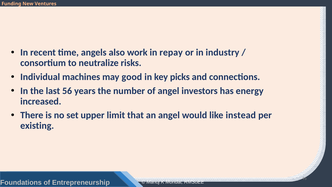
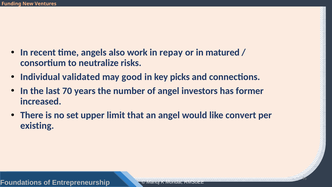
industry: industry -> matured (223, 52)
machines: machines -> validated (81, 77)
56: 56 -> 70 (67, 91)
energy: energy -> former (250, 91)
instead: instead -> convert (241, 115)
